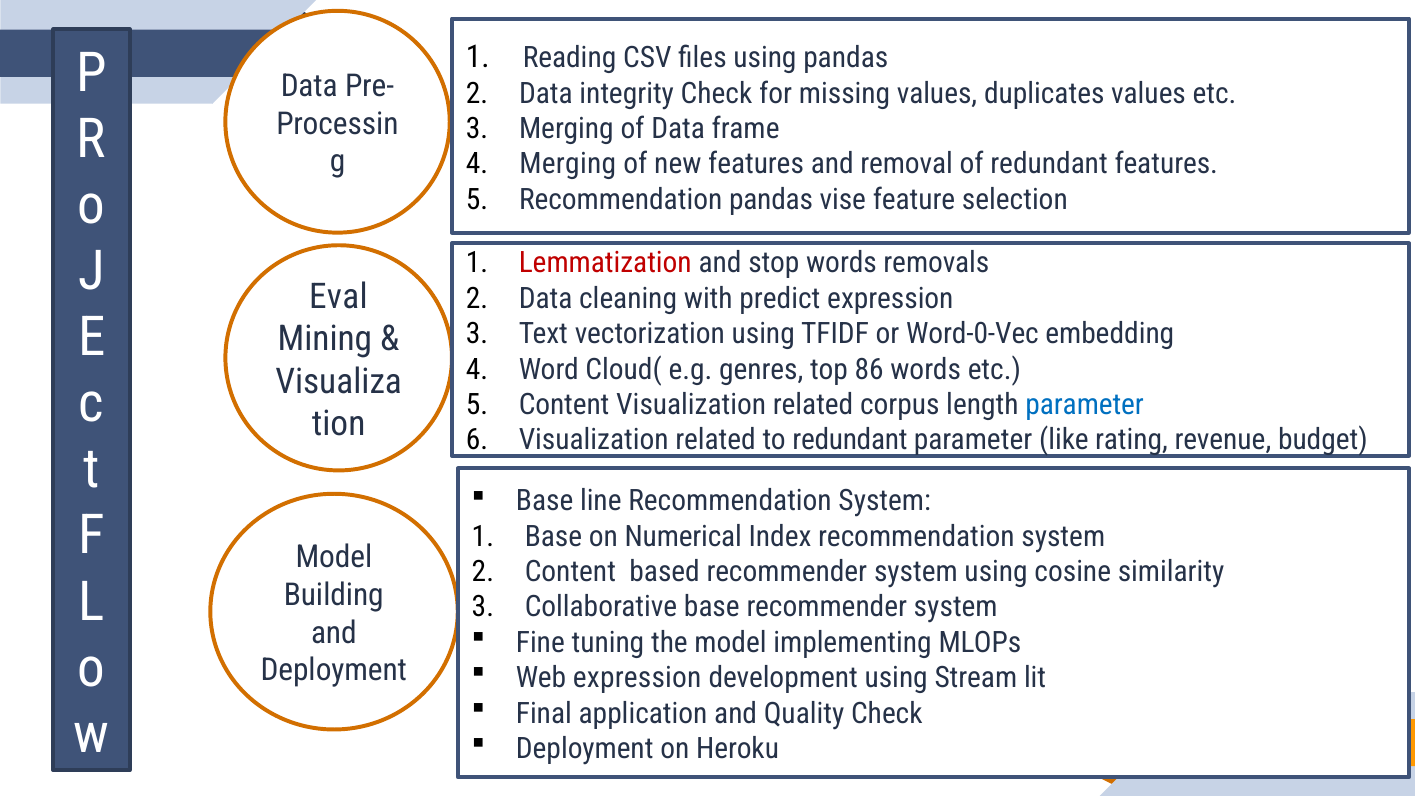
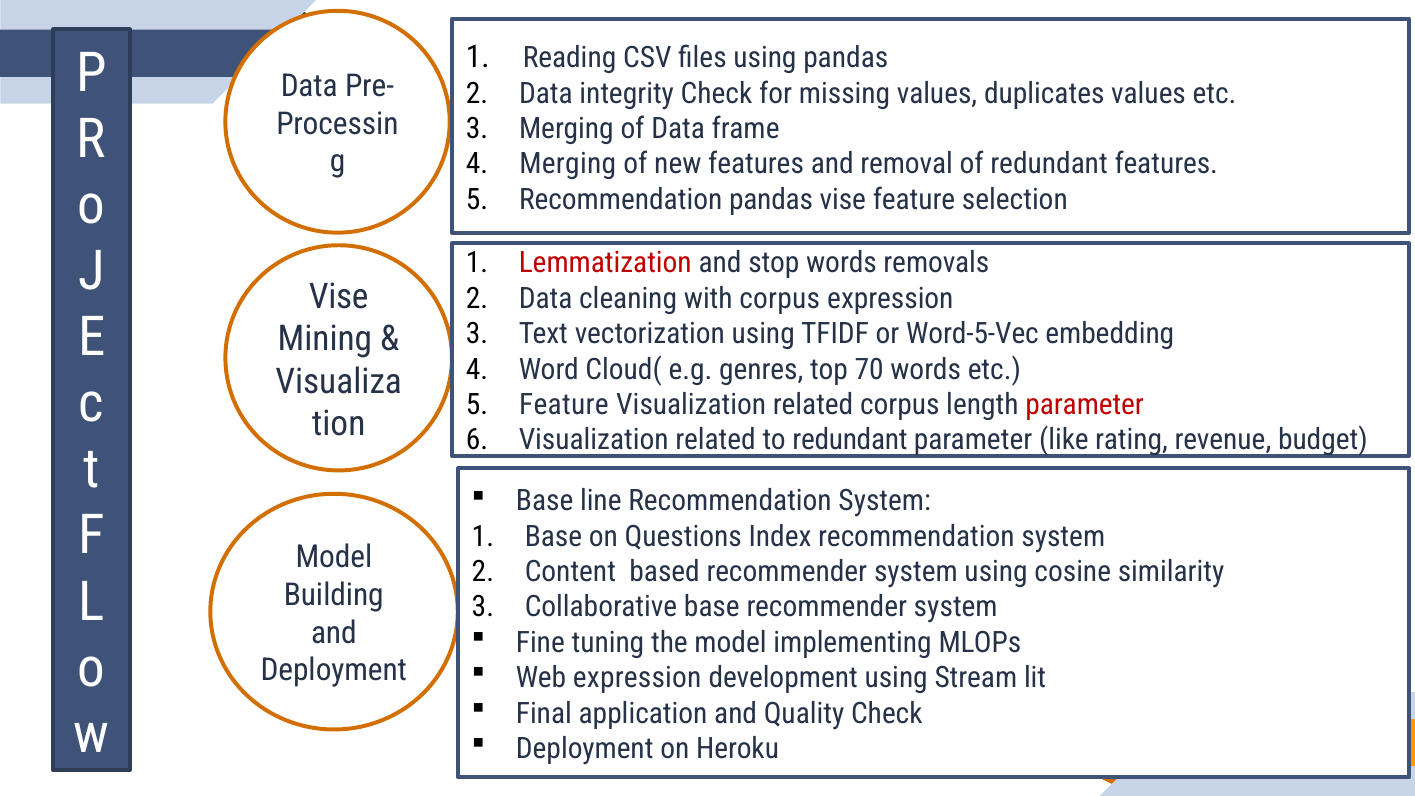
Eval: Eval -> Vise (339, 297)
with predict: predict -> corpus (780, 299)
Word-0-Vec: Word-0-Vec -> Word-5-Vec (972, 334)
86: 86 -> 70 (869, 369)
Content: Content -> Feature (564, 405)
parameter colour: blue -> red (1085, 405)
Numerical: Numerical -> Questions (683, 536)
